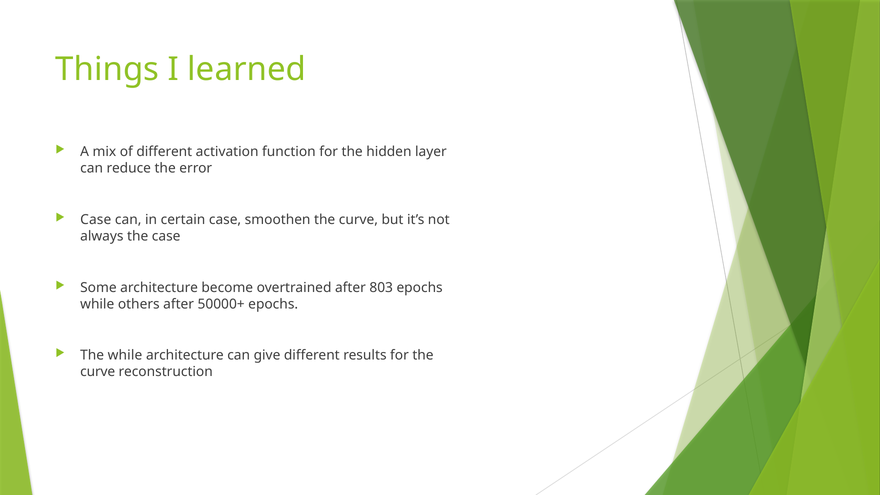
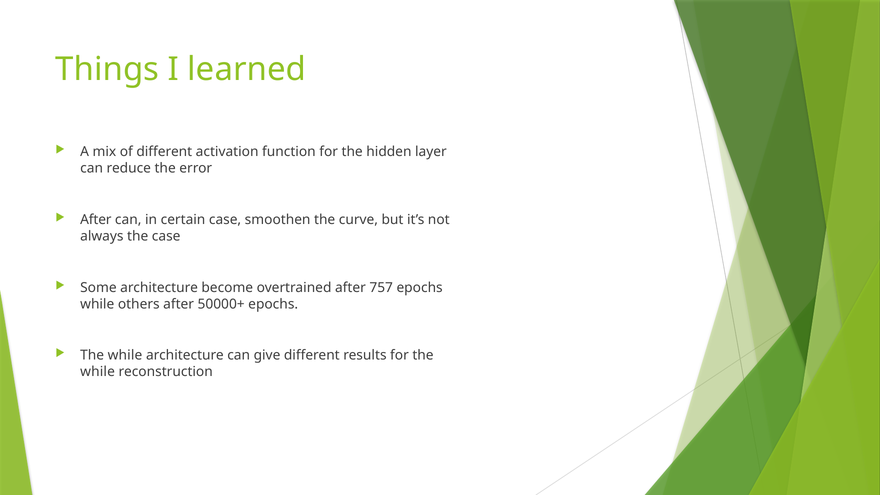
Case: Case -> After (96, 220)
803: 803 -> 757 (381, 288)
curve: curve -> while (98, 372)
